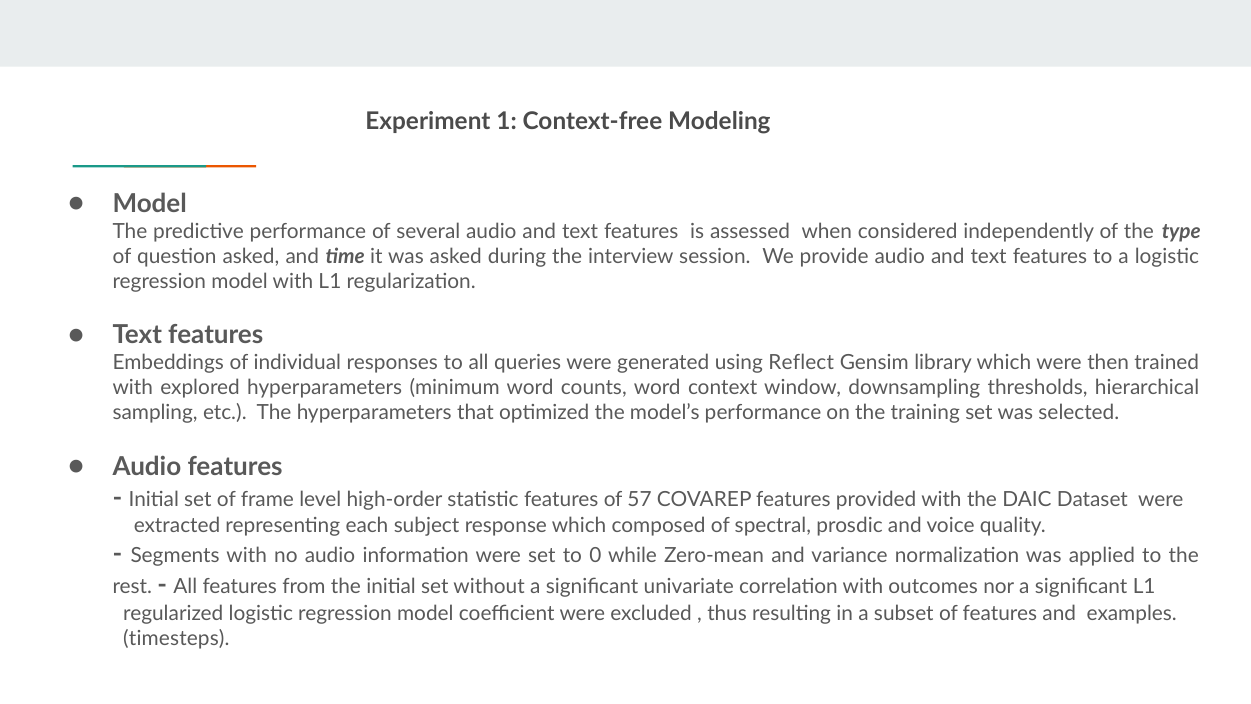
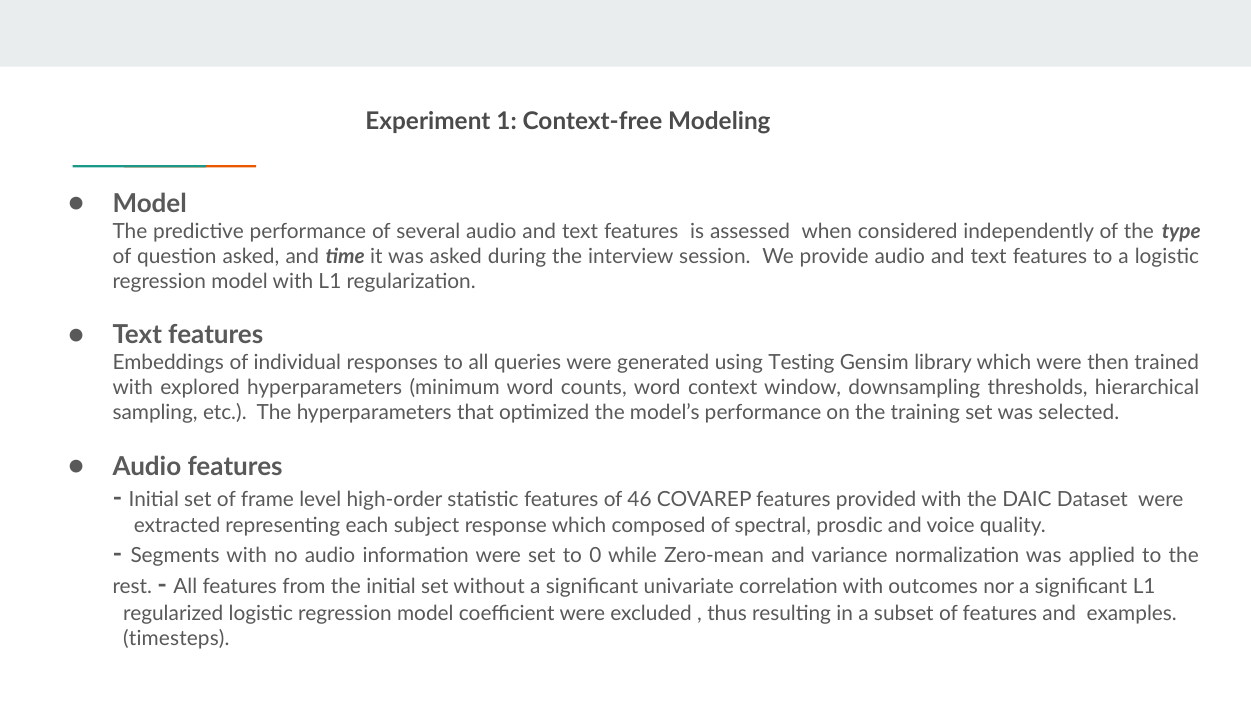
Reflect: Reflect -> Testing (801, 363)
57: 57 -> 46 (640, 499)
